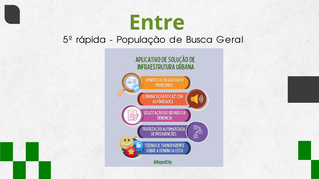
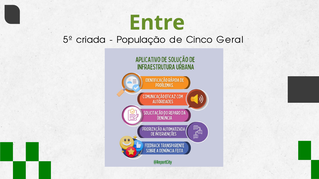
rápida: rápida -> criada (91, 40)
Busca: Busca -> Cinco (199, 40)
